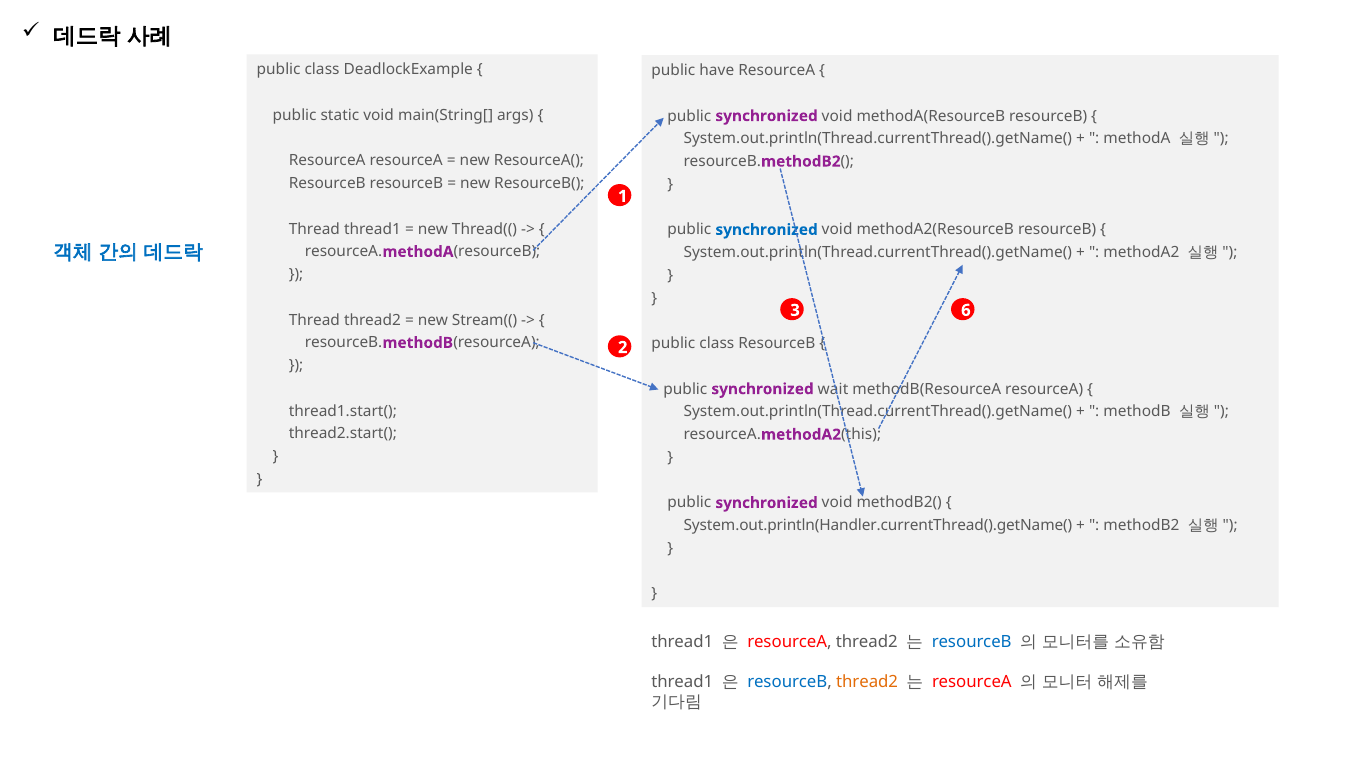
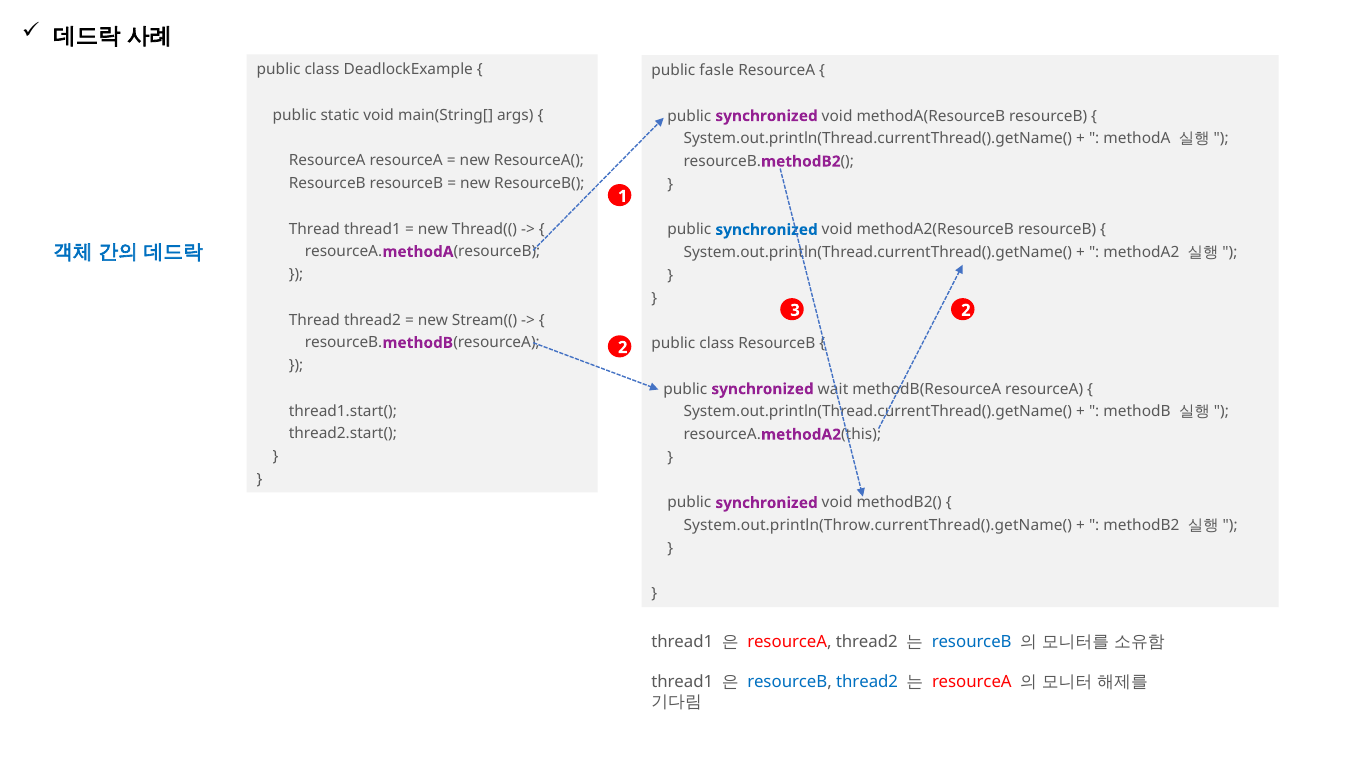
have: have -> fasle (717, 70)
3 6: 6 -> 2 (966, 310)
System.out.println(Handler.currentThread().getName(: System.out.println(Handler.currentThread().getName( -> System.out.println(Throw.currentThread().getName( (878, 525)
thread2 colour: orange -> blue (867, 682)
